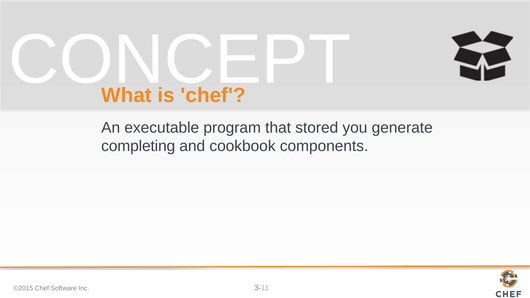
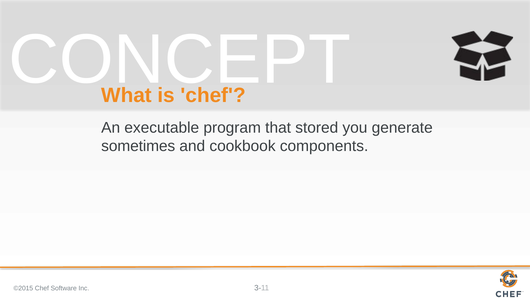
completing: completing -> sometimes (138, 146)
